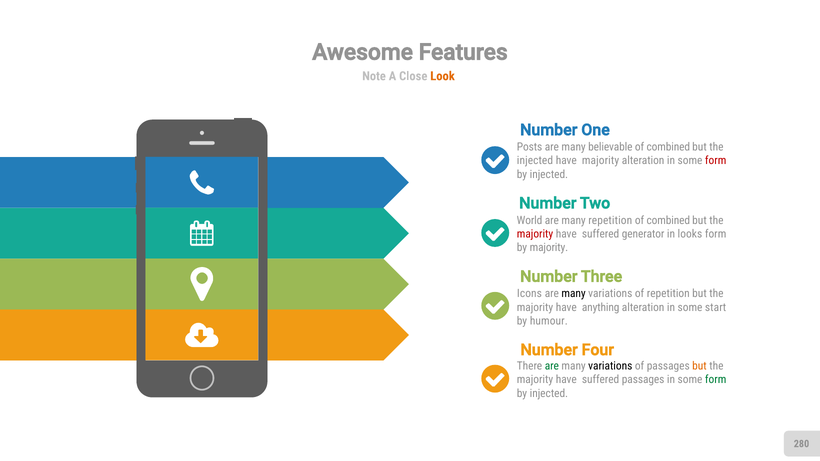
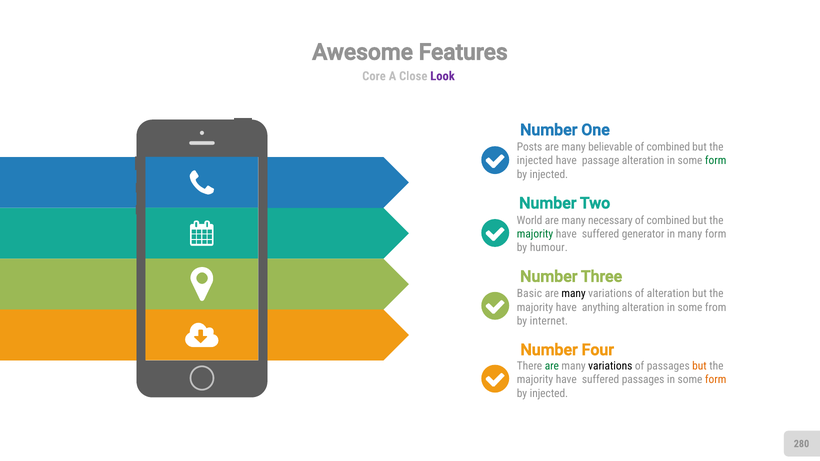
Note: Note -> Core (374, 76)
Look colour: orange -> purple (443, 76)
have majority: majority -> passage (601, 161)
form colour: red -> green (716, 161)
many repetition: repetition -> necessary (610, 220)
majority colour: red -> green (535, 234)
in looks: looks -> many (690, 234)
by majority: majority -> humour (549, 248)
Icons: Icons -> Basic (529, 294)
of repetition: repetition -> alteration (668, 294)
start: start -> from (716, 308)
humour: humour -> internet (549, 321)
form colour: green -> orange (716, 380)
